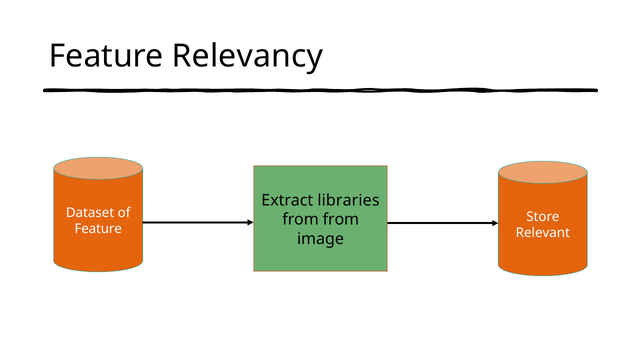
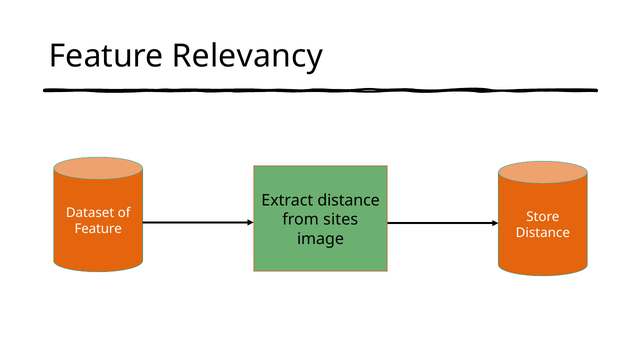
Extract libraries: libraries -> distance (349, 201)
from from: from -> sites (341, 220)
Relevant: Relevant -> Distance (543, 233)
